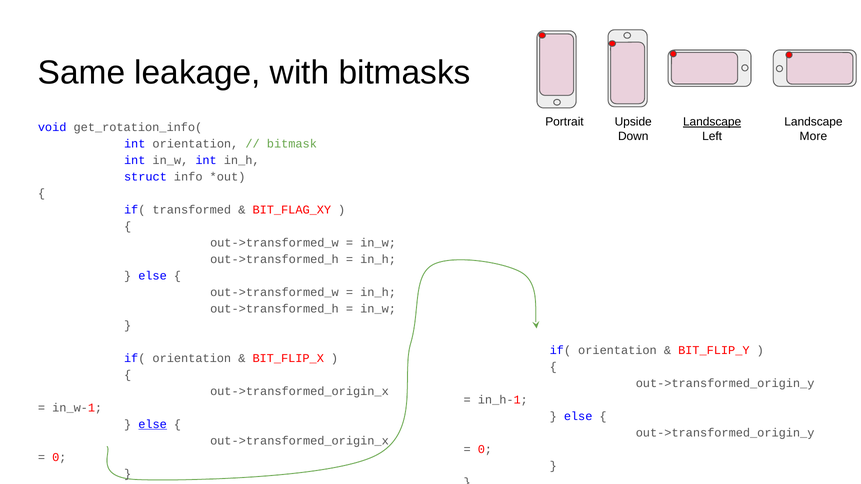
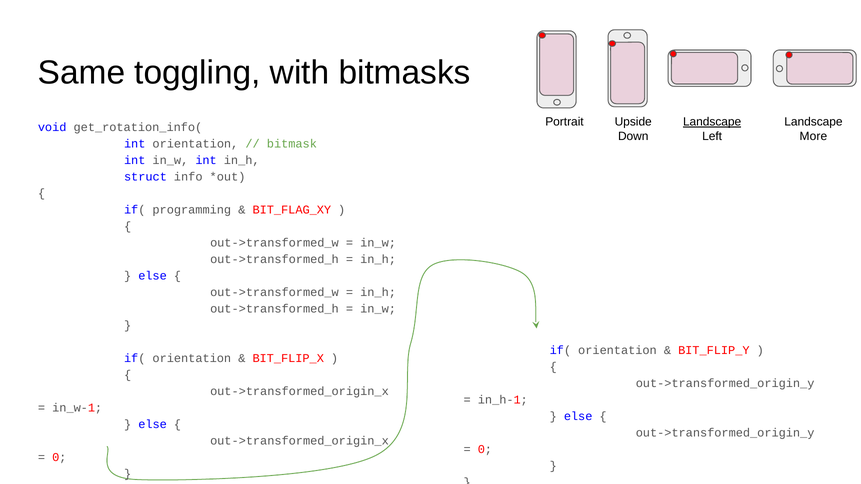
leakage: leakage -> toggling (198, 73)
transformed: transformed -> programming (192, 210)
else underline: present -> none (153, 424)
